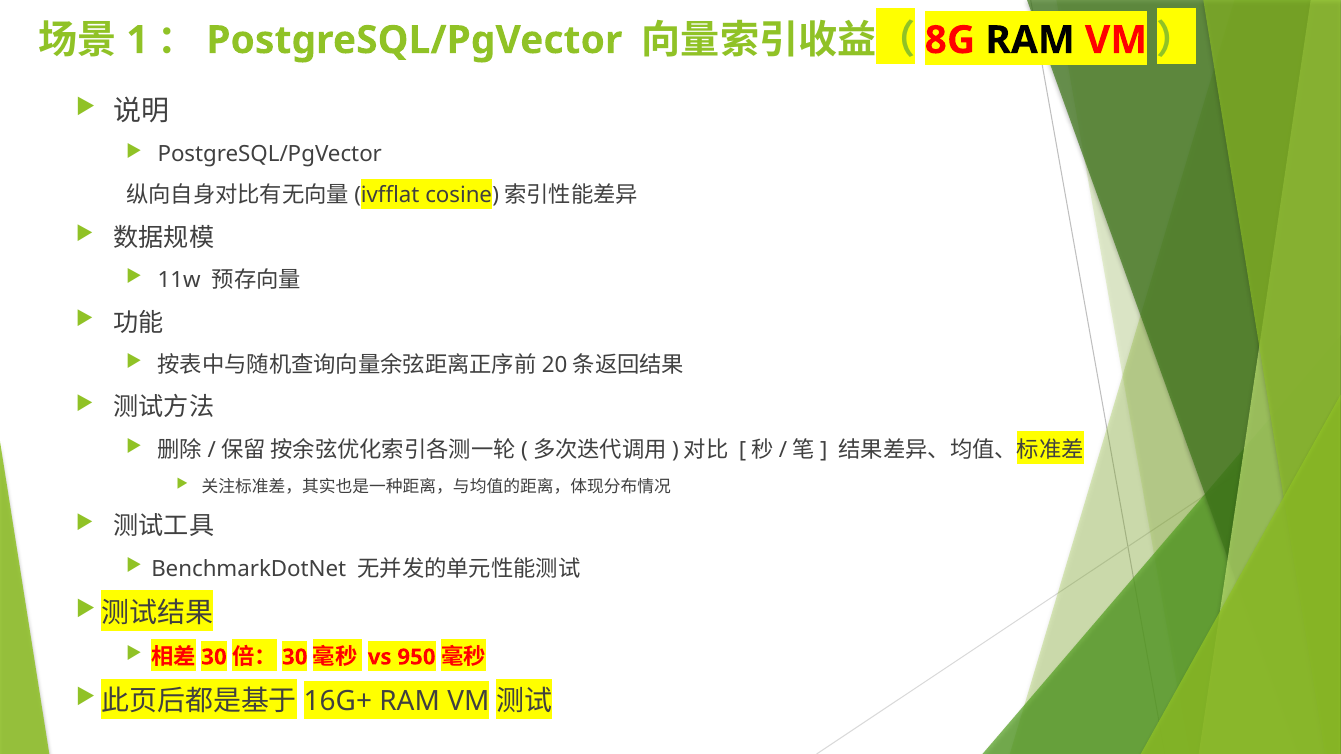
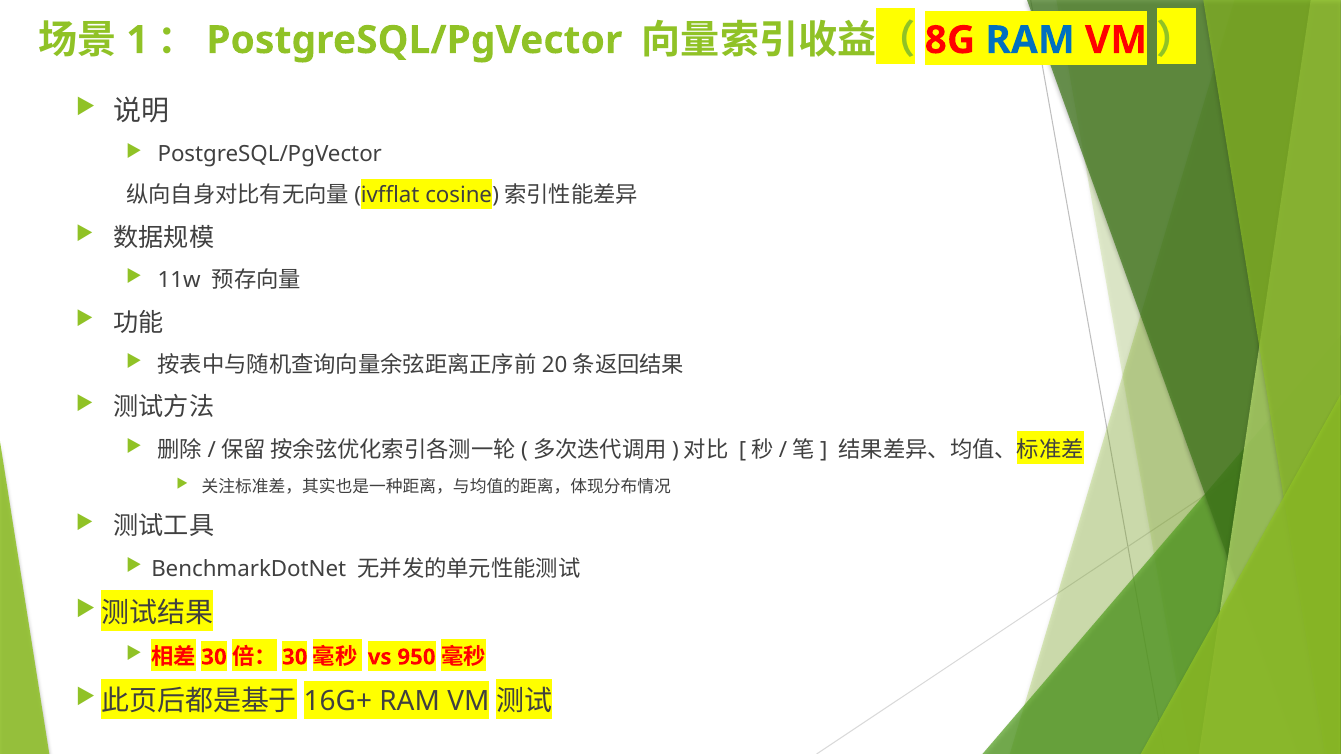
RAM colour: black -> blue (1030, 40)
